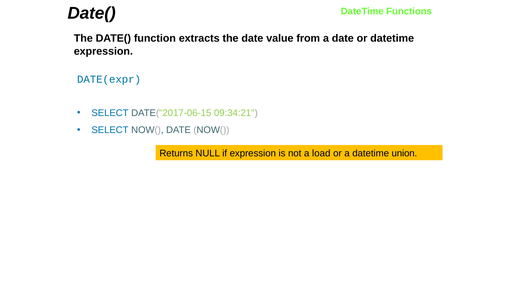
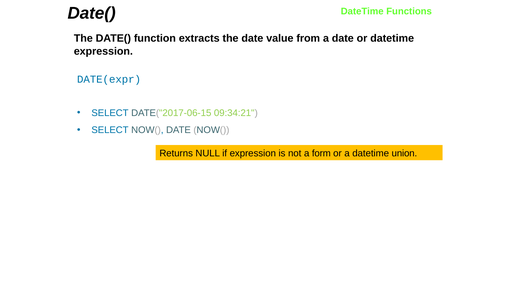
load: load -> form (321, 153)
